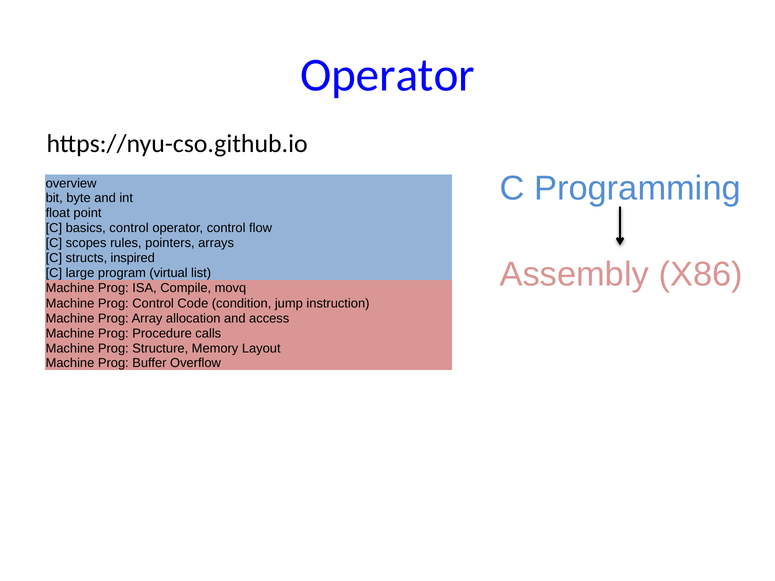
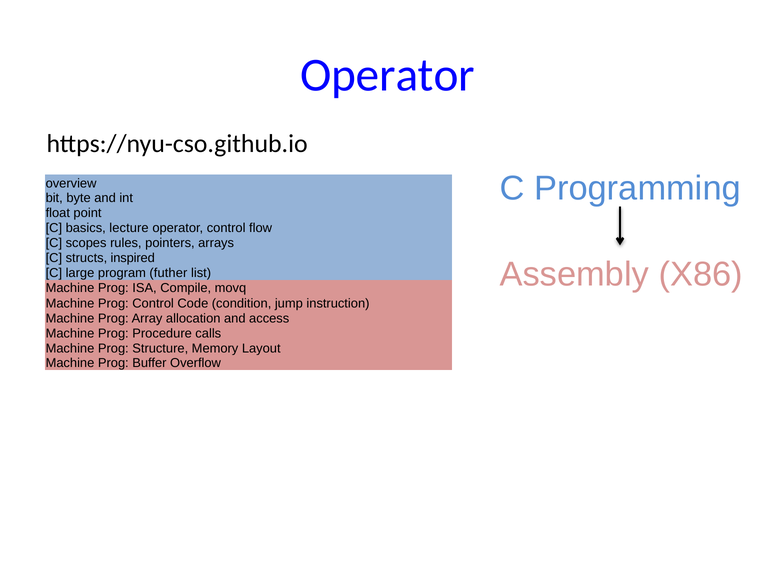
basics control: control -> lecture (129, 228)
virtual: virtual -> futher (168, 273)
